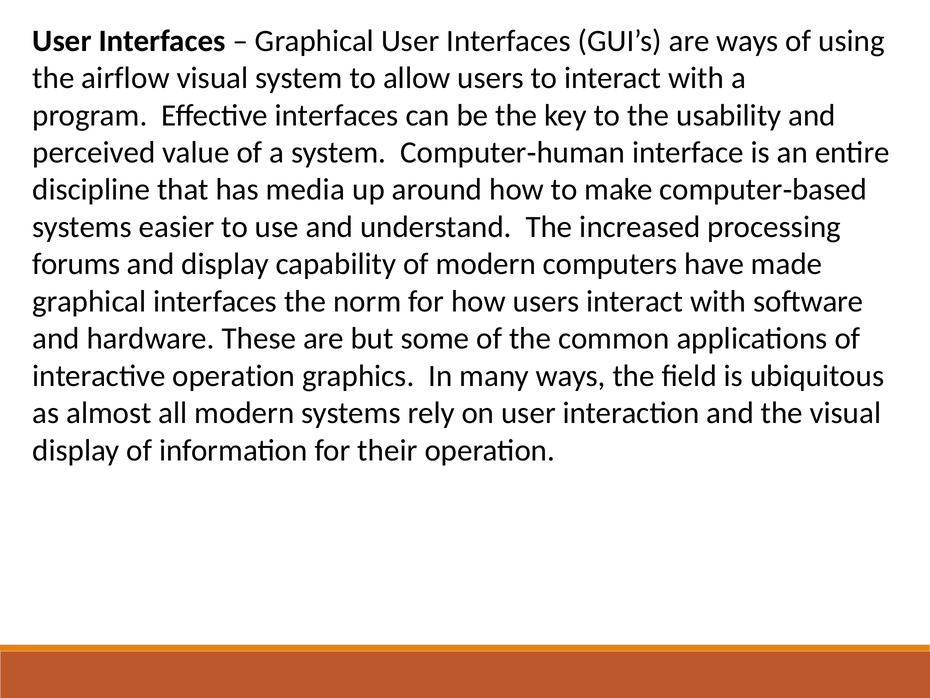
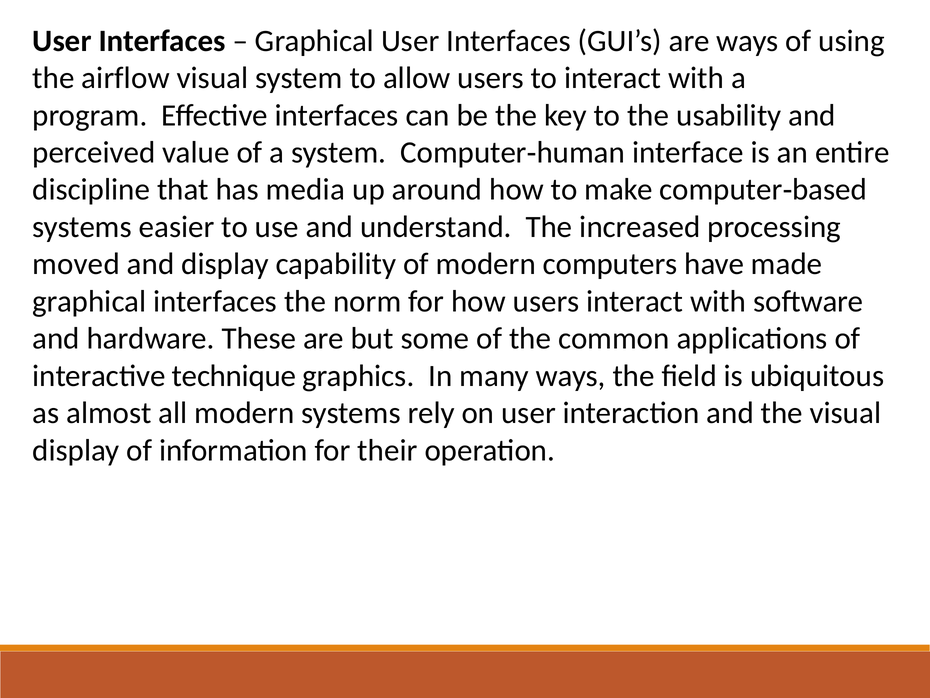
forums: forums -> moved (76, 264)
interactive operation: operation -> technique (234, 376)
